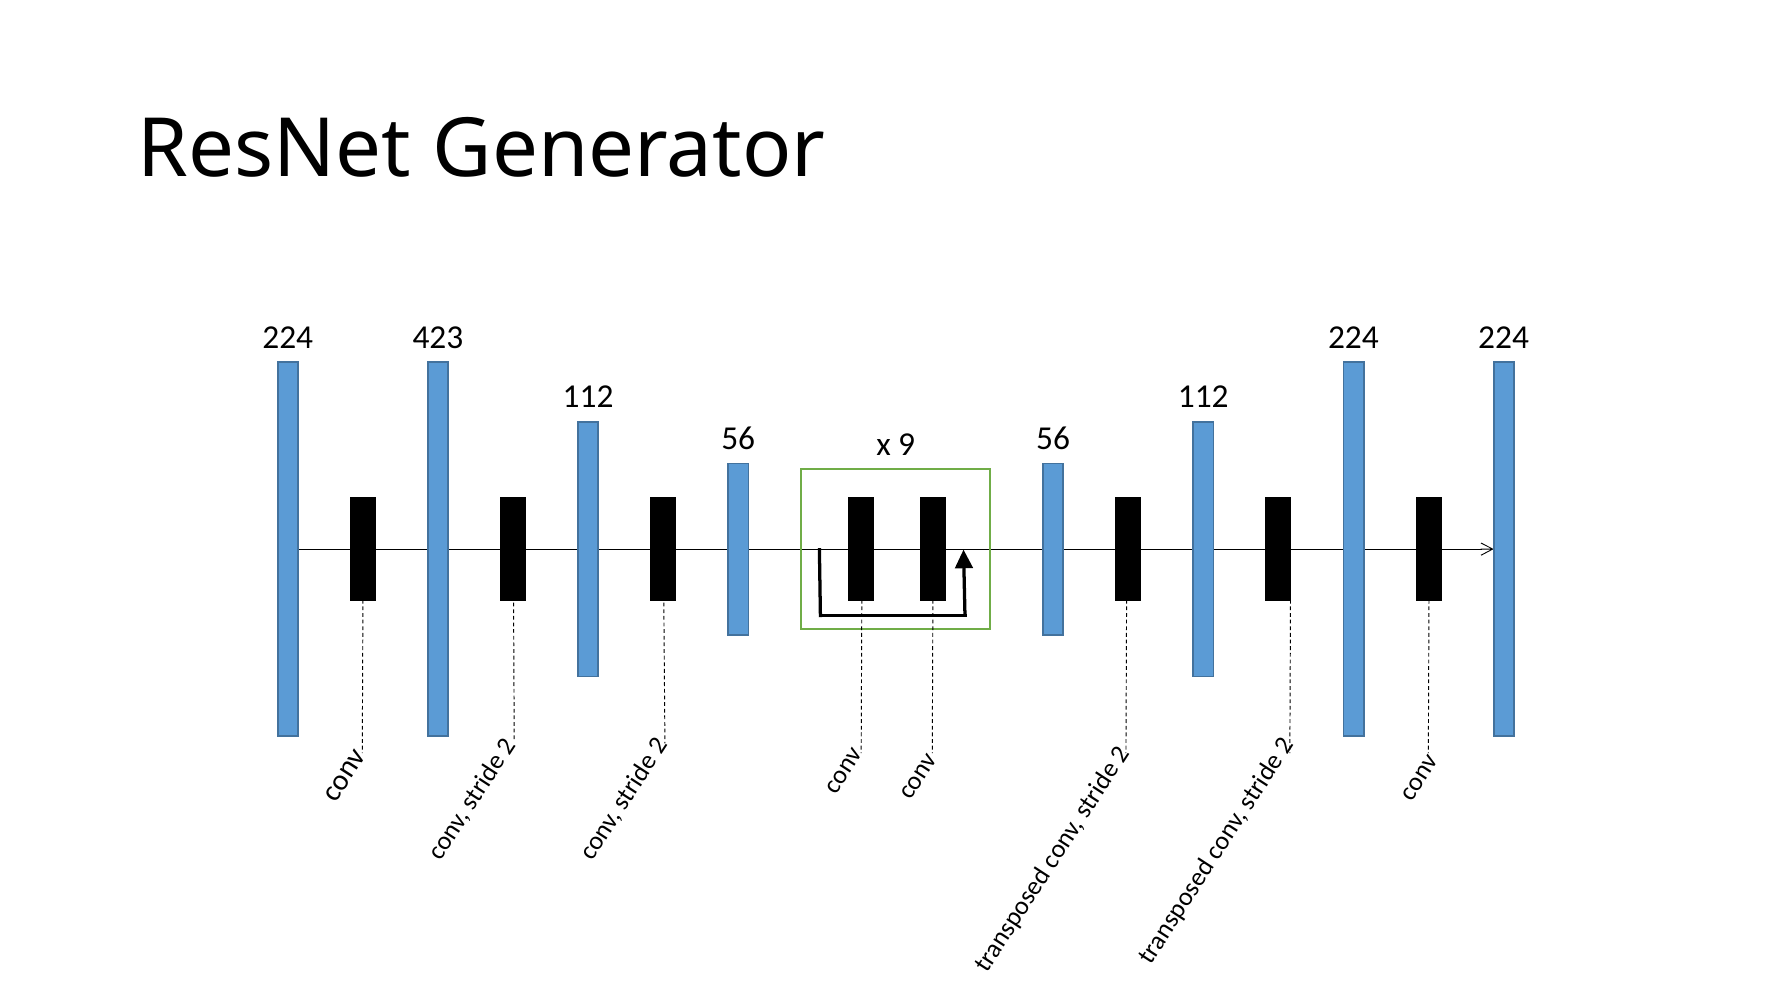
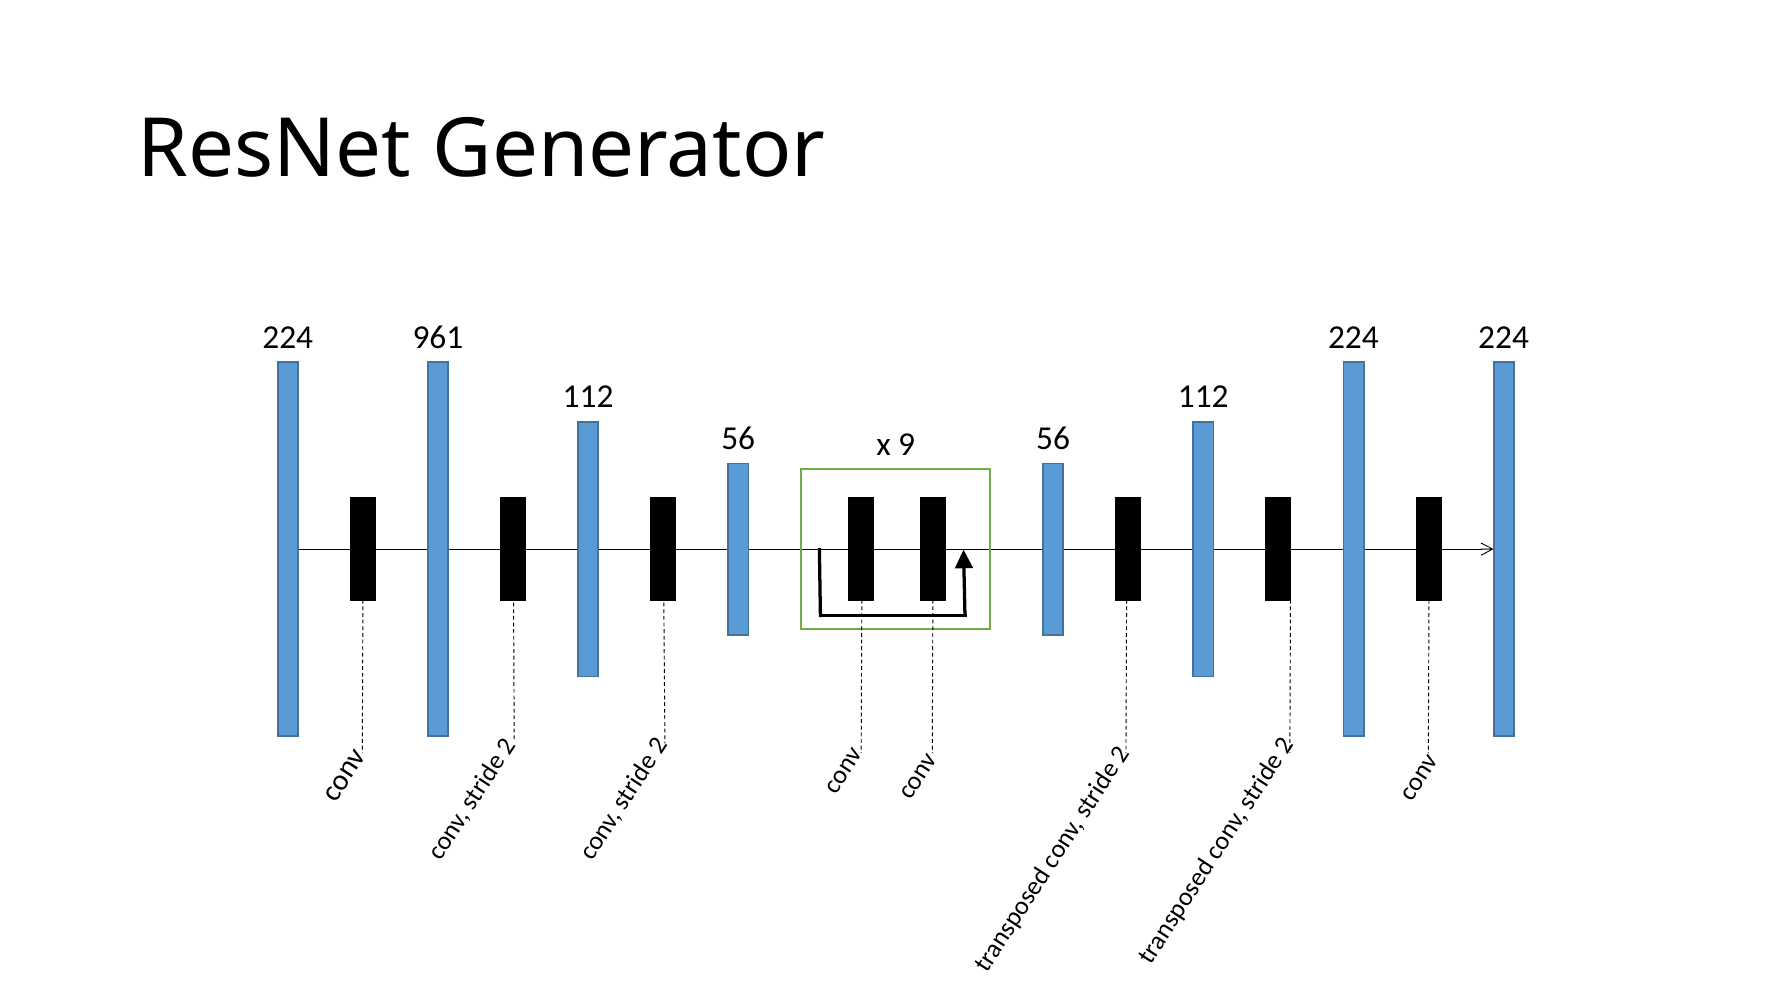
423: 423 -> 961 (438, 337)
